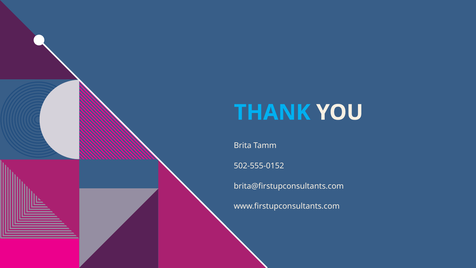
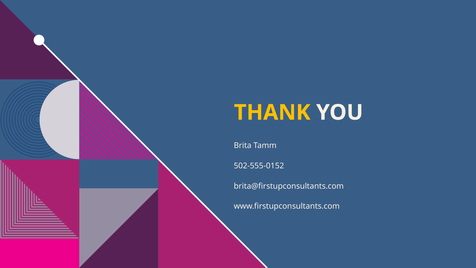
THANK colour: light blue -> yellow (272, 112)
